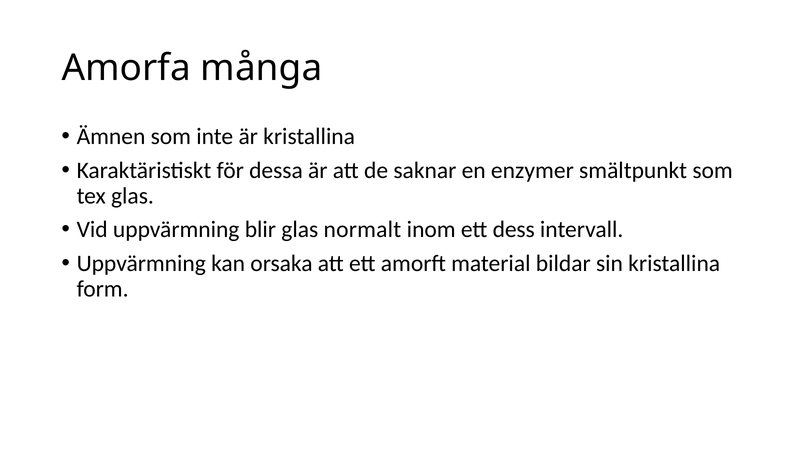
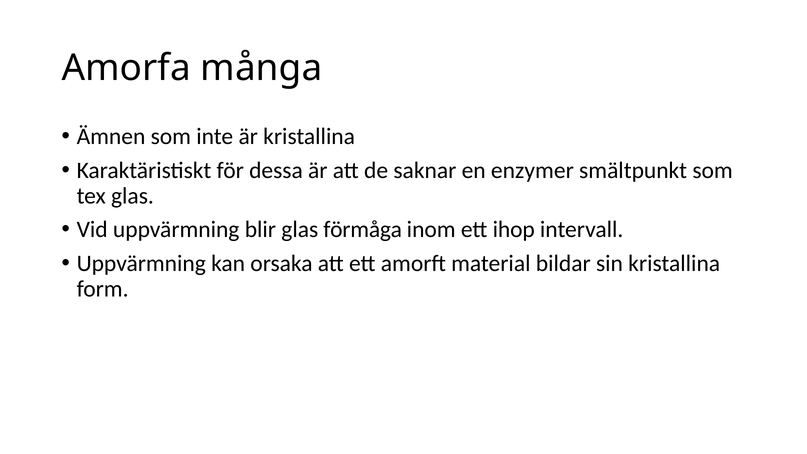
normalt: normalt -> förmåga (363, 230)
dess: dess -> ihop (514, 230)
